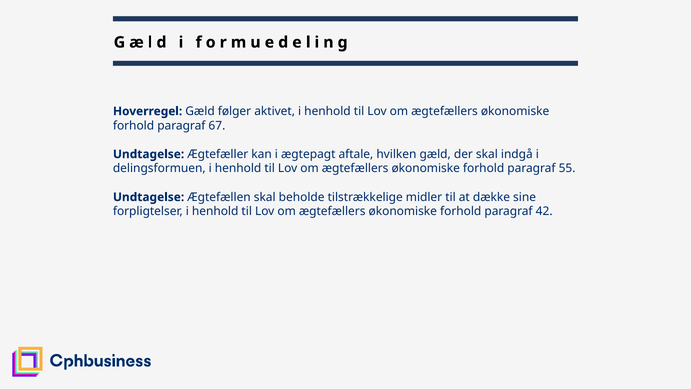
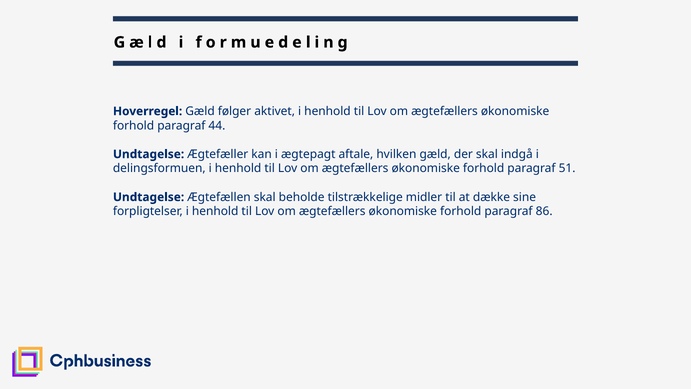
67: 67 -> 44 (217, 125)
55: 55 -> 51 (567, 168)
42: 42 -> 86 (544, 211)
